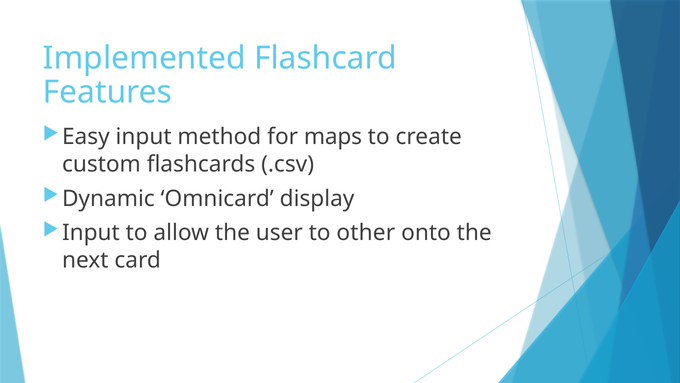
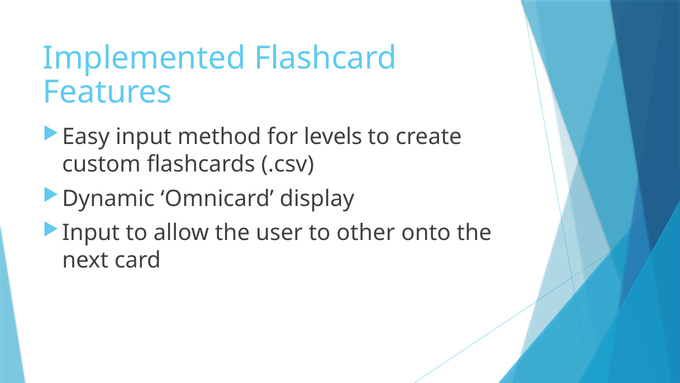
maps: maps -> levels (333, 137)
